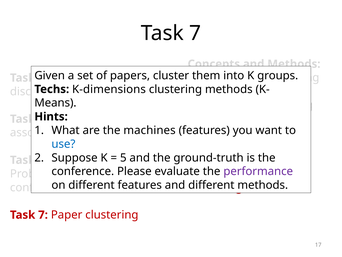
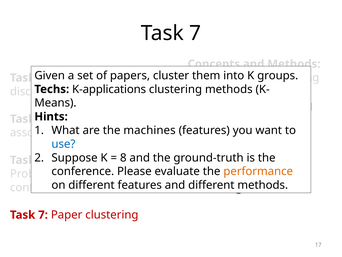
K-dimensions: K-dimensions -> K-applications (109, 89)
5: 5 -> 8 (123, 157)
performance colour: purple -> orange (258, 171)
